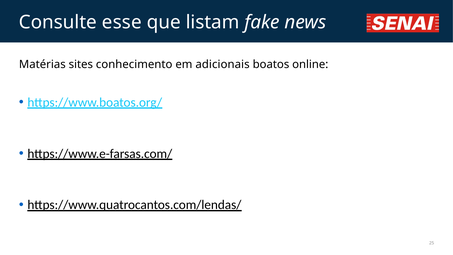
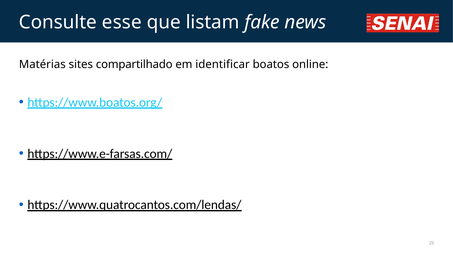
conhecimento: conhecimento -> compartilhado (134, 65)
adicionais: adicionais -> identificar (223, 65)
